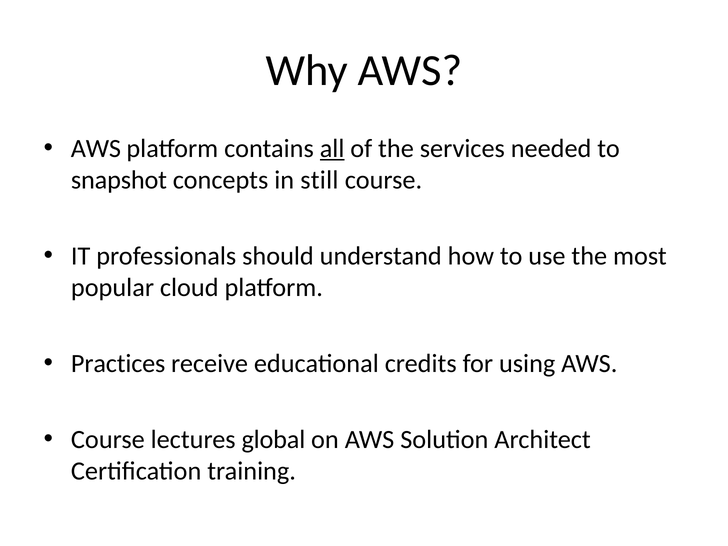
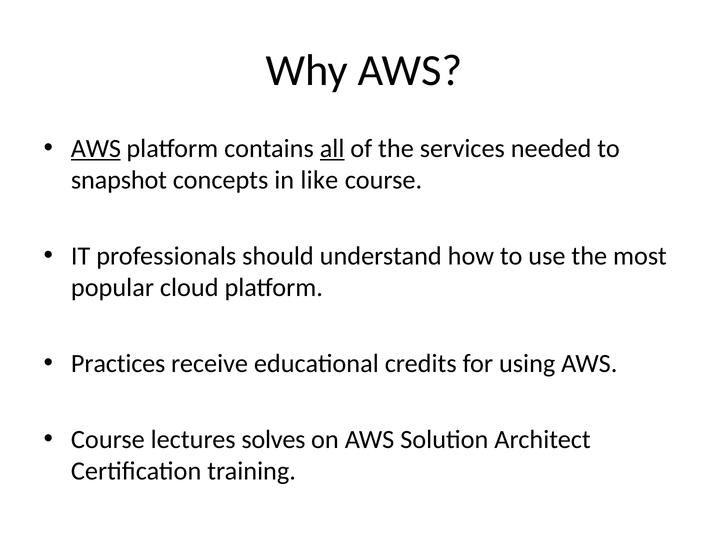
AWS underline: none -> present (96, 149)
still: still -> like (319, 180)
global: global -> solves (273, 440)
